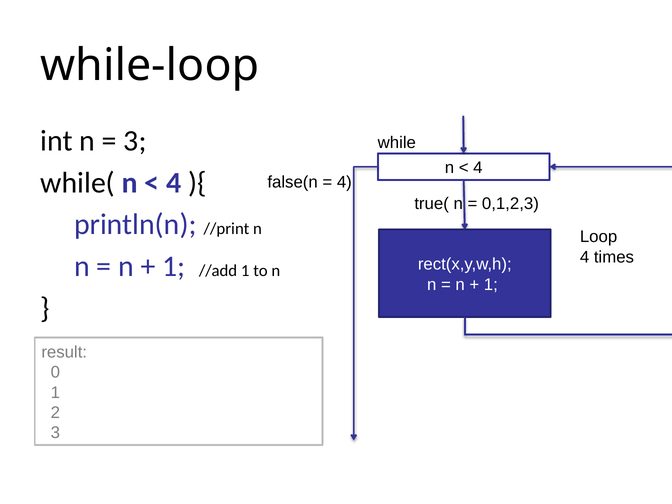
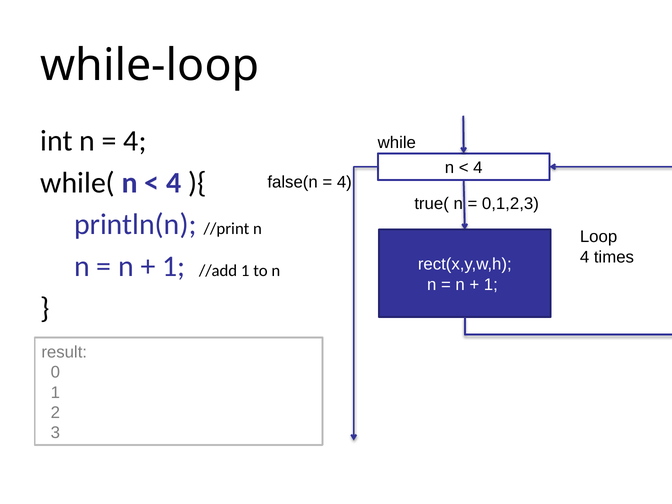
3: 3 -> 4 (135, 141)
